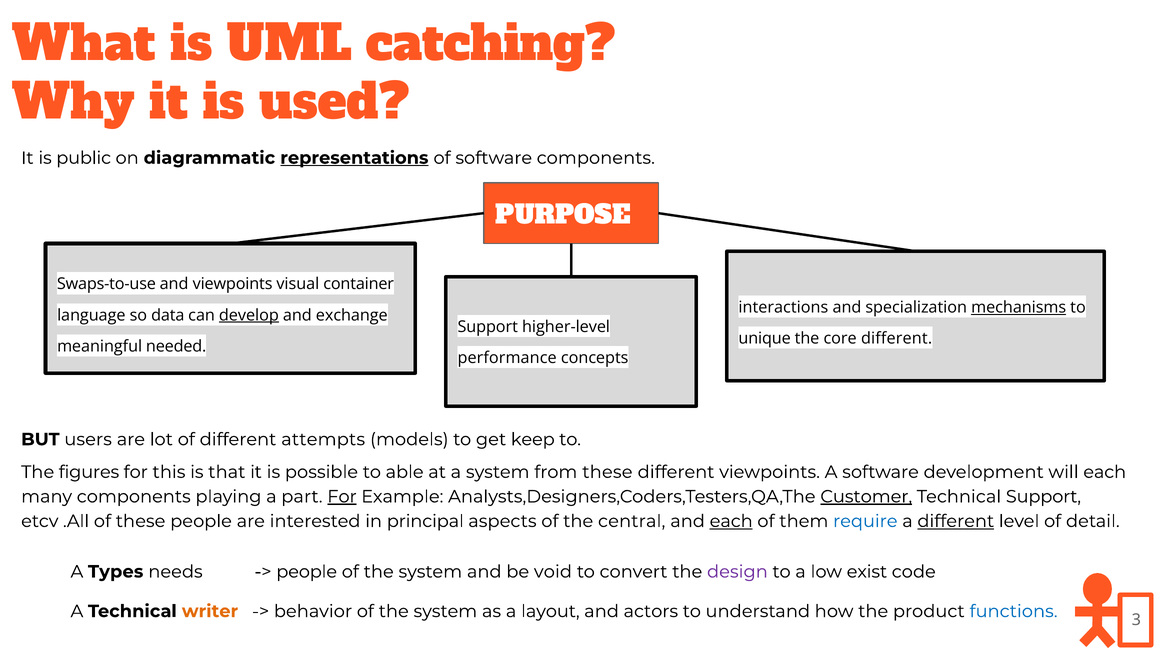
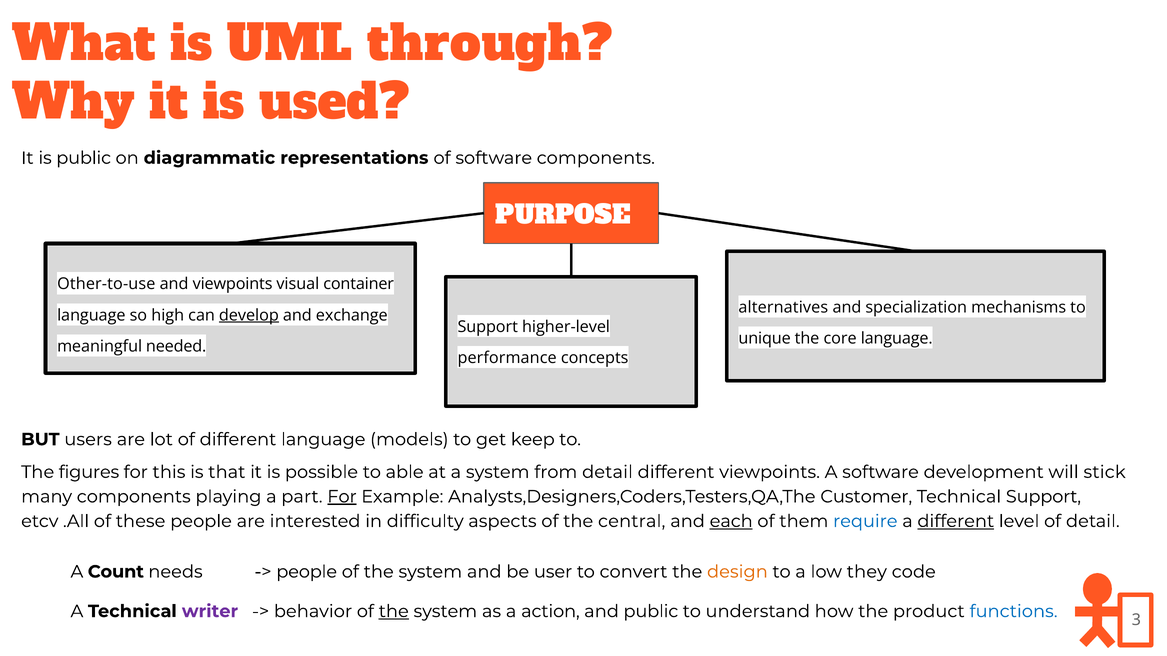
catching: catching -> through (490, 44)
representations underline: present -> none (354, 158)
Swaps-to-use: Swaps-to-use -> Other-to-use (106, 284)
interactions: interactions -> alternatives (783, 308)
mechanisms underline: present -> none (1019, 308)
data: data -> high (168, 315)
core different: different -> language (897, 339)
different attempts: attempts -> language (323, 440)
from these: these -> detail (607, 472)
will each: each -> stick (1105, 472)
Customer underline: present -> none (866, 497)
principal: principal -> difficulty (425, 522)
Types: Types -> Count (116, 572)
void: void -> user (553, 572)
design colour: purple -> orange (737, 572)
exist: exist -> they (867, 572)
writer colour: orange -> purple (210, 612)
the underline: none -> present (394, 612)
layout: layout -> action (550, 612)
and actors: actors -> public (651, 612)
